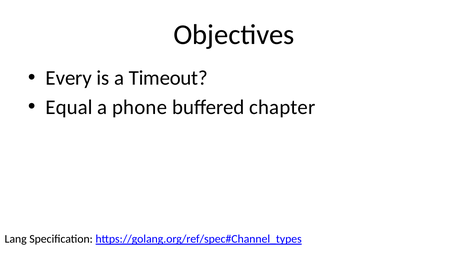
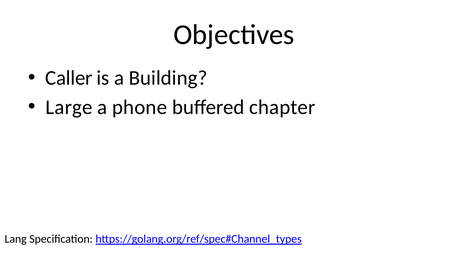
Every: Every -> Caller (69, 78)
Timeout: Timeout -> Building (168, 78)
Equal: Equal -> Large (69, 107)
